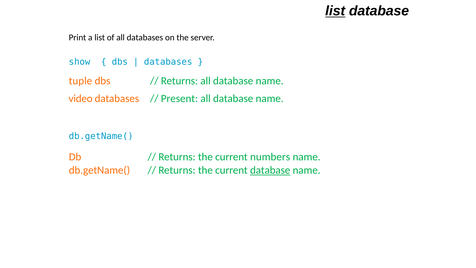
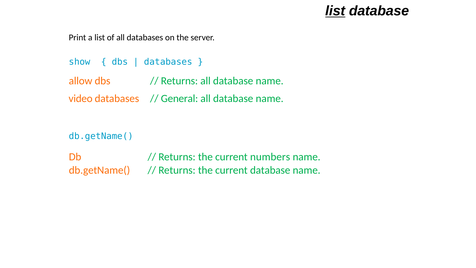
tuple: tuple -> allow (81, 81)
Present: Present -> General (180, 99)
database underline: present -> none (270, 170)
